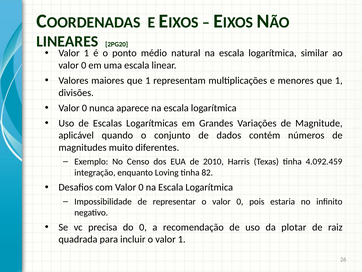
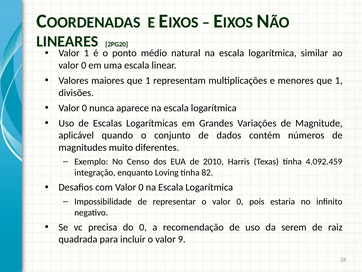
plotar: plotar -> serem (294, 227)
o valor 1: 1 -> 9 (182, 239)
